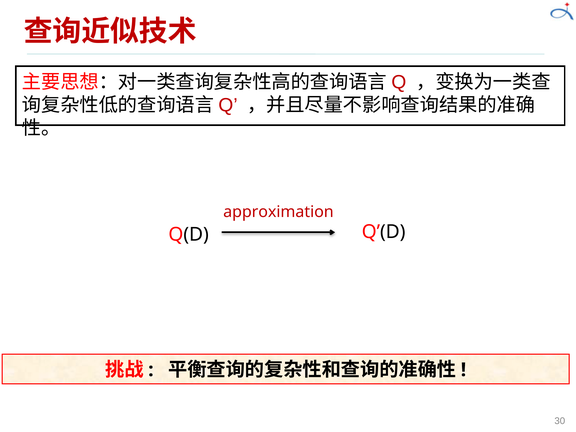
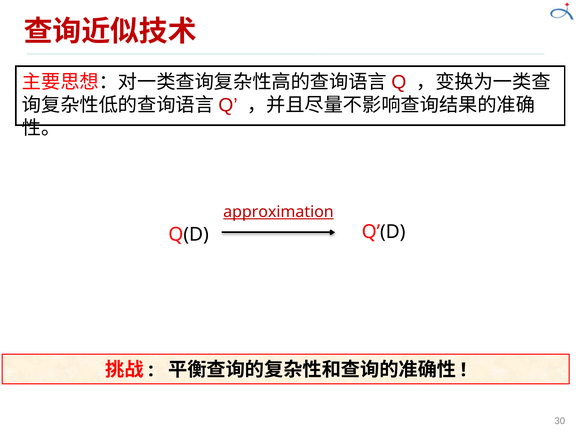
approximation underline: none -> present (278, 212)
